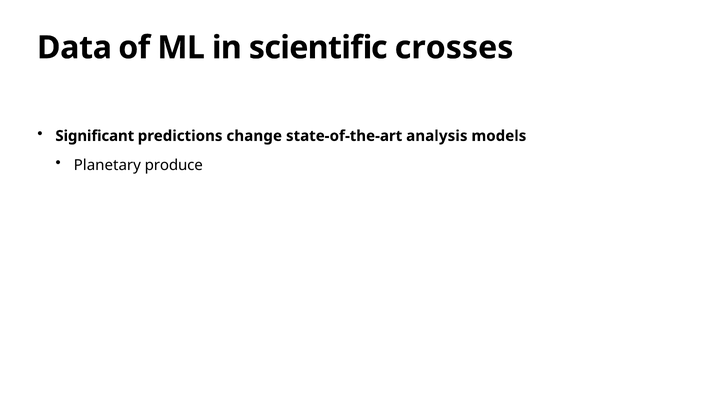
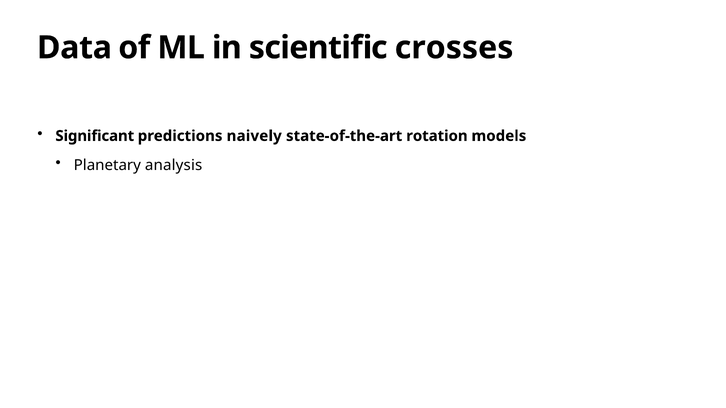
change: change -> naively (254, 136)
analysis: analysis -> rotation (437, 136)
produce: produce -> analysis (174, 165)
